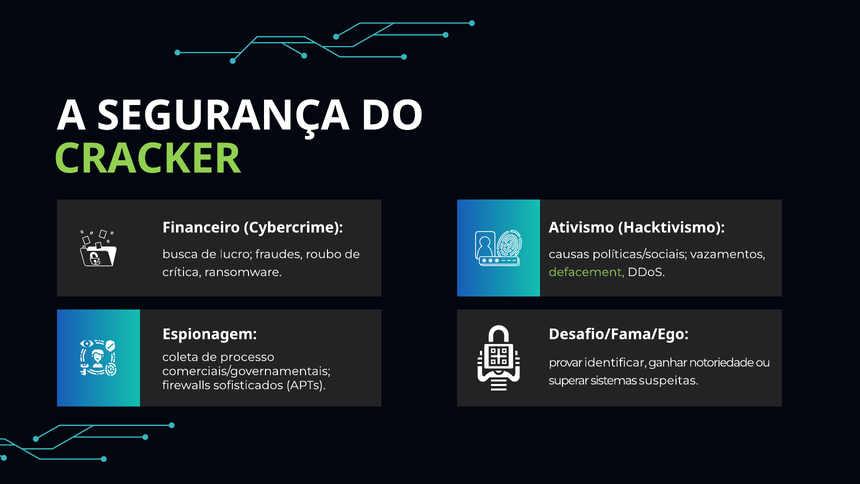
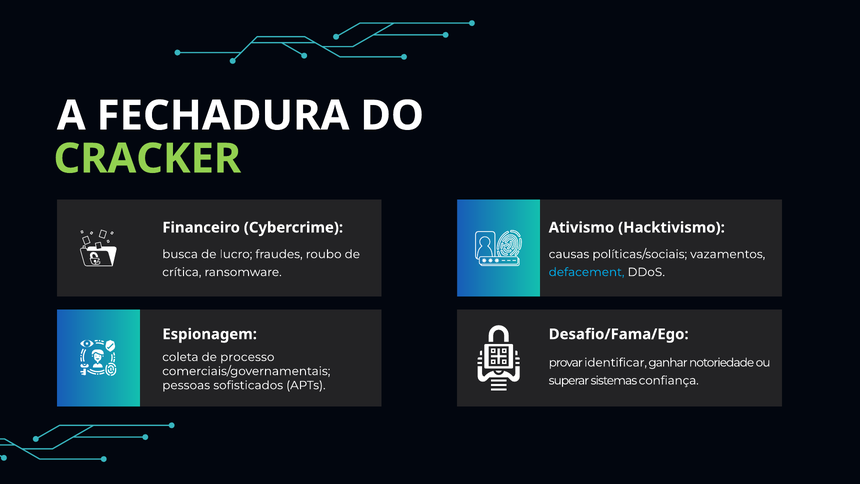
SEGURANÇA: SEGURANÇA -> FECHADURA (223, 116)
defacement colour: light green -> light blue (587, 272)
suspeitas: suspeitas -> confiança (669, 380)
firewalls: firewalls -> pessoas (186, 385)
